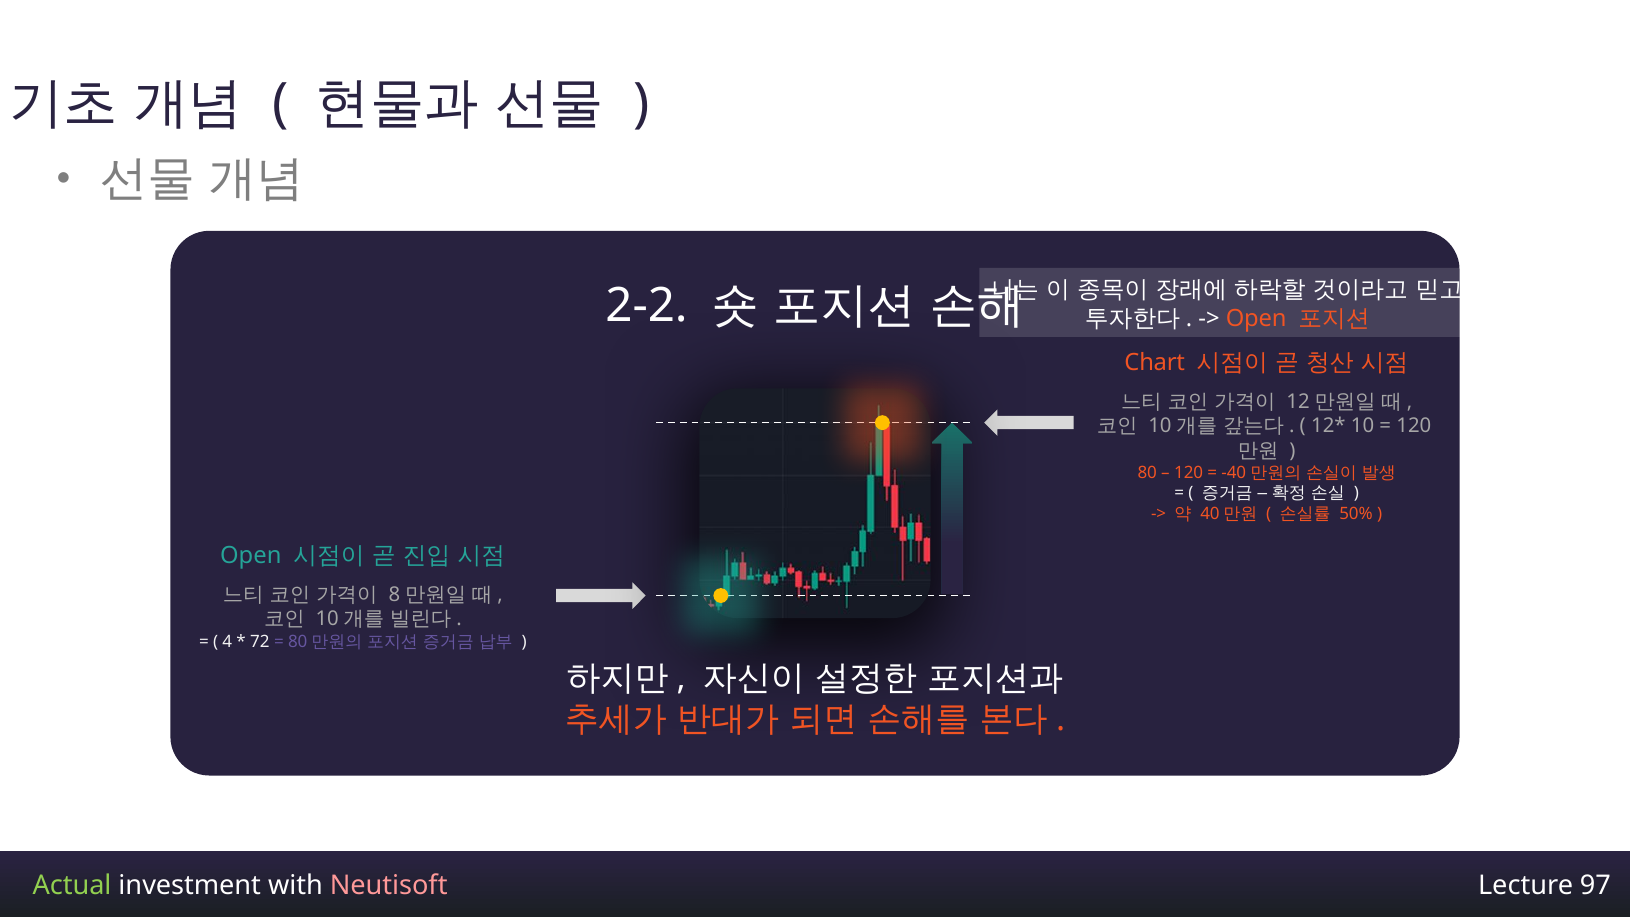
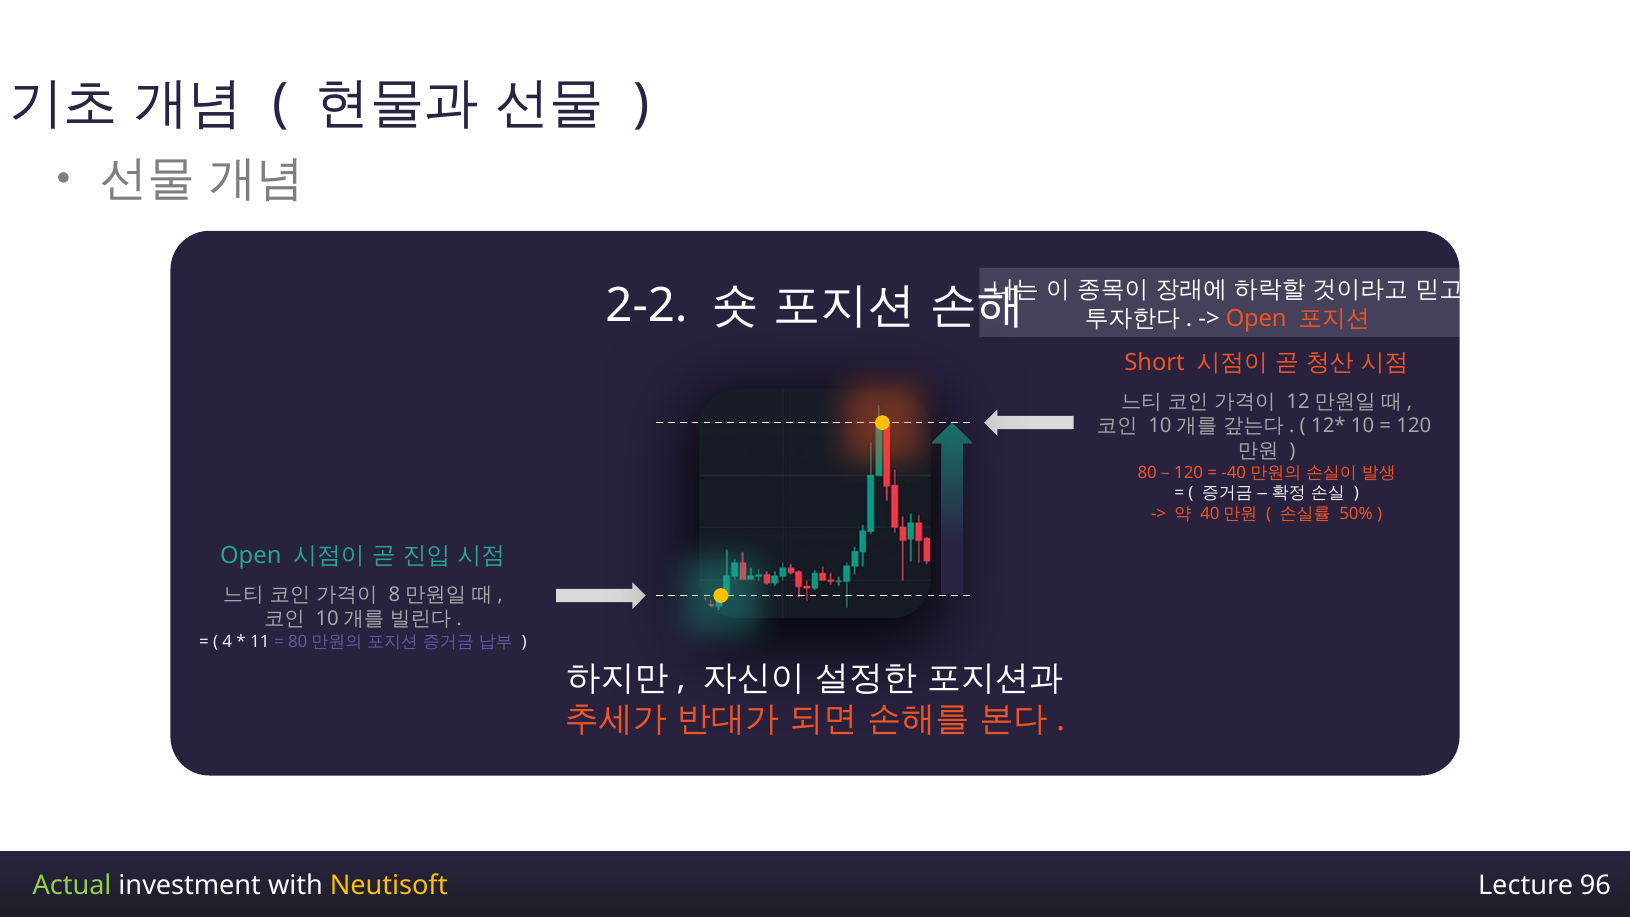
Chart: Chart -> Short (1155, 363)
72: 72 -> 11 (260, 641)
Neutisoft colour: pink -> yellow (389, 885)
97: 97 -> 96 (1595, 885)
